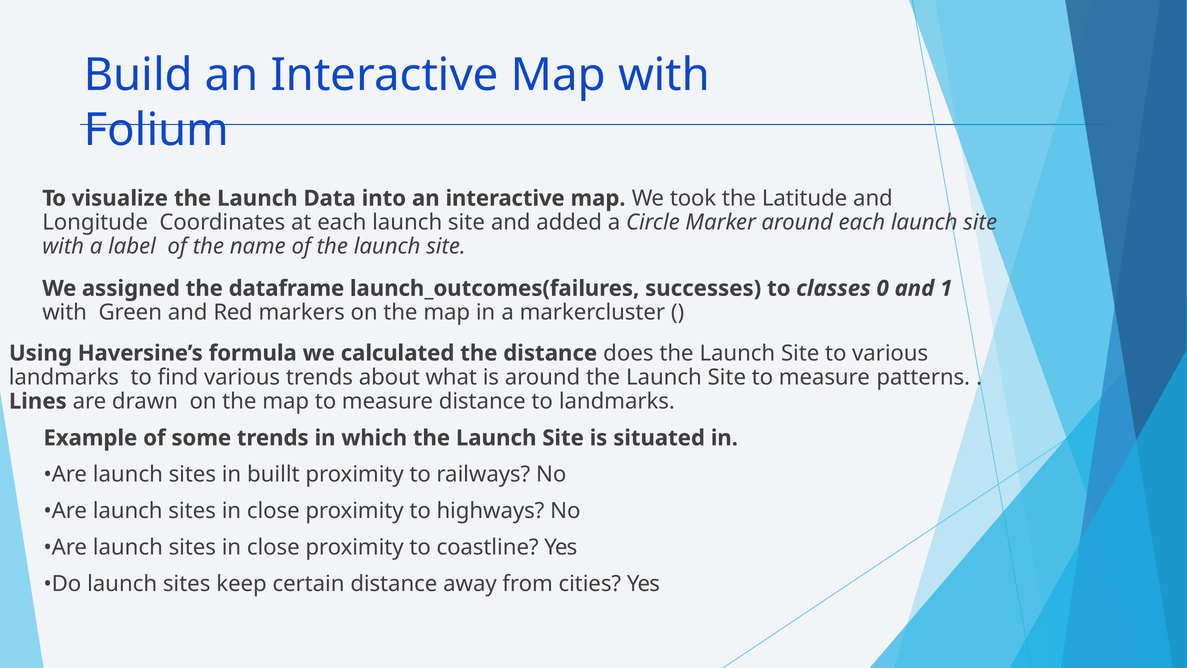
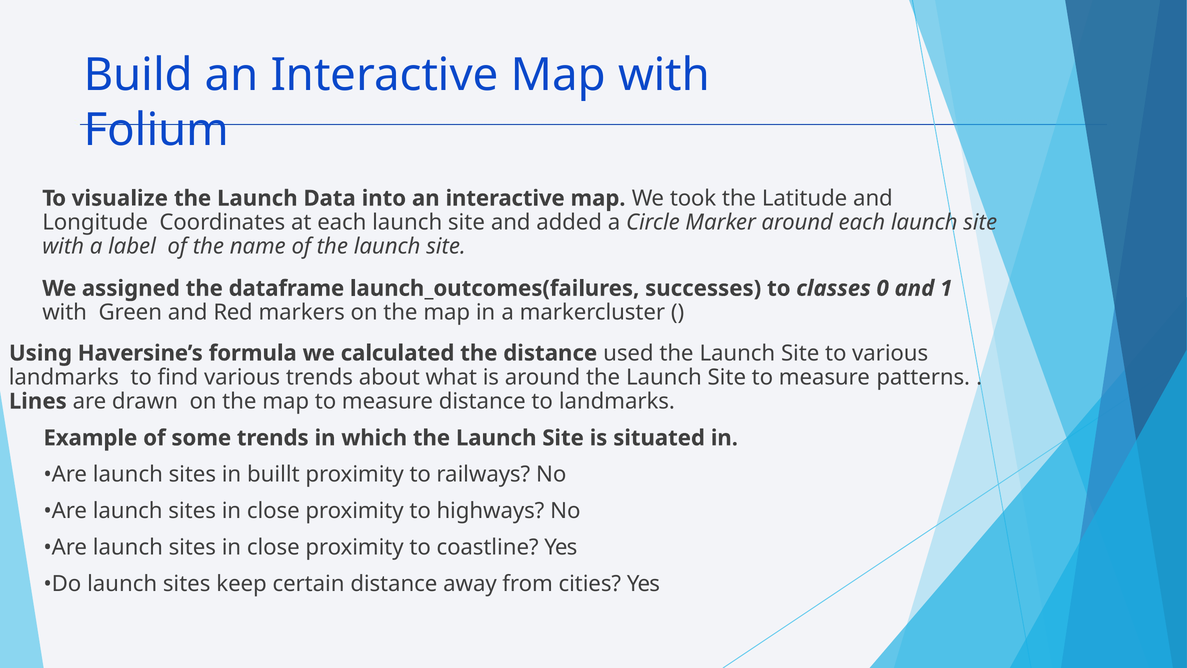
does: does -> used (628, 353)
